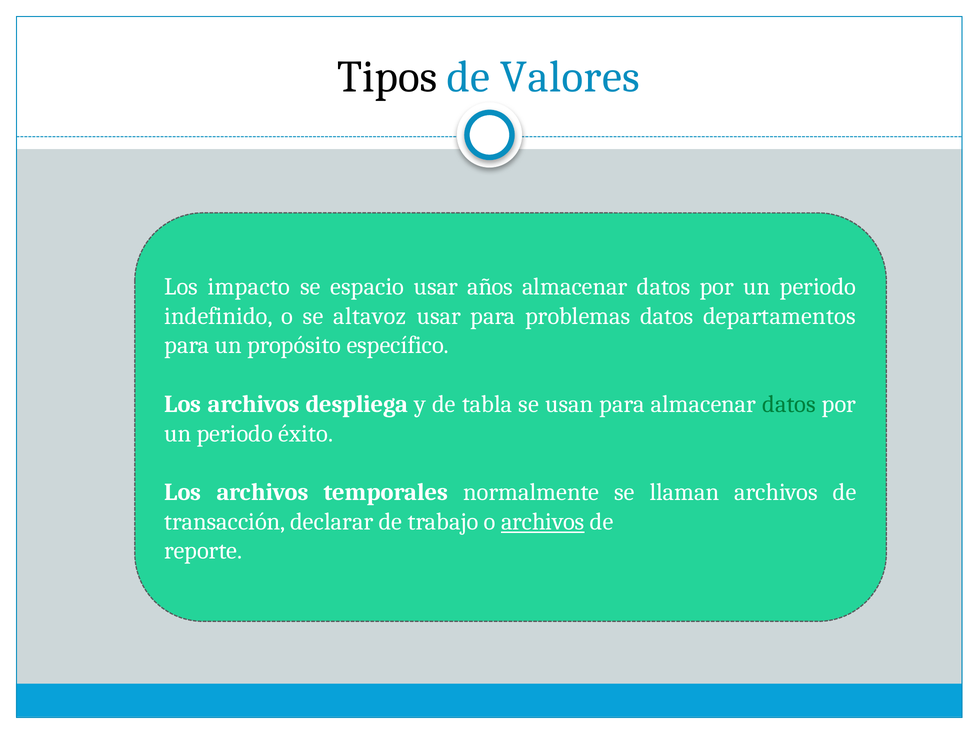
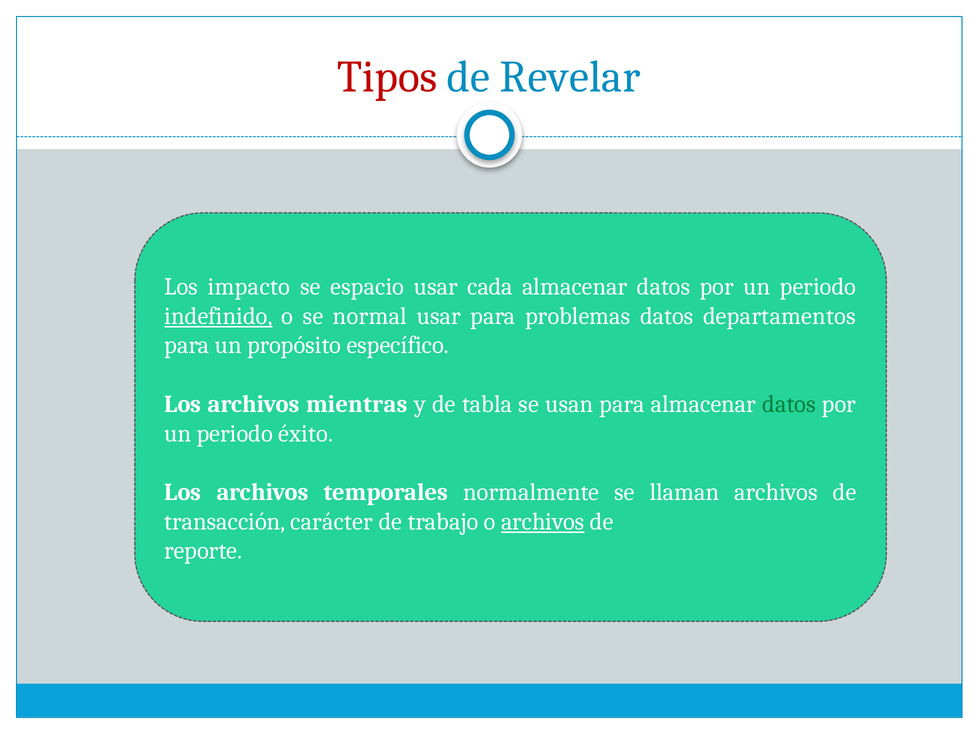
Tipos colour: black -> red (387, 77)
Valores: Valores -> Revelar (570, 77)
años: años -> cada (490, 287)
indefinido underline: none -> present (219, 316)
altavoz: altavoz -> normal (370, 316)
despliega: despliega -> mientras (357, 404)
declarar: declarar -> carácter (332, 522)
